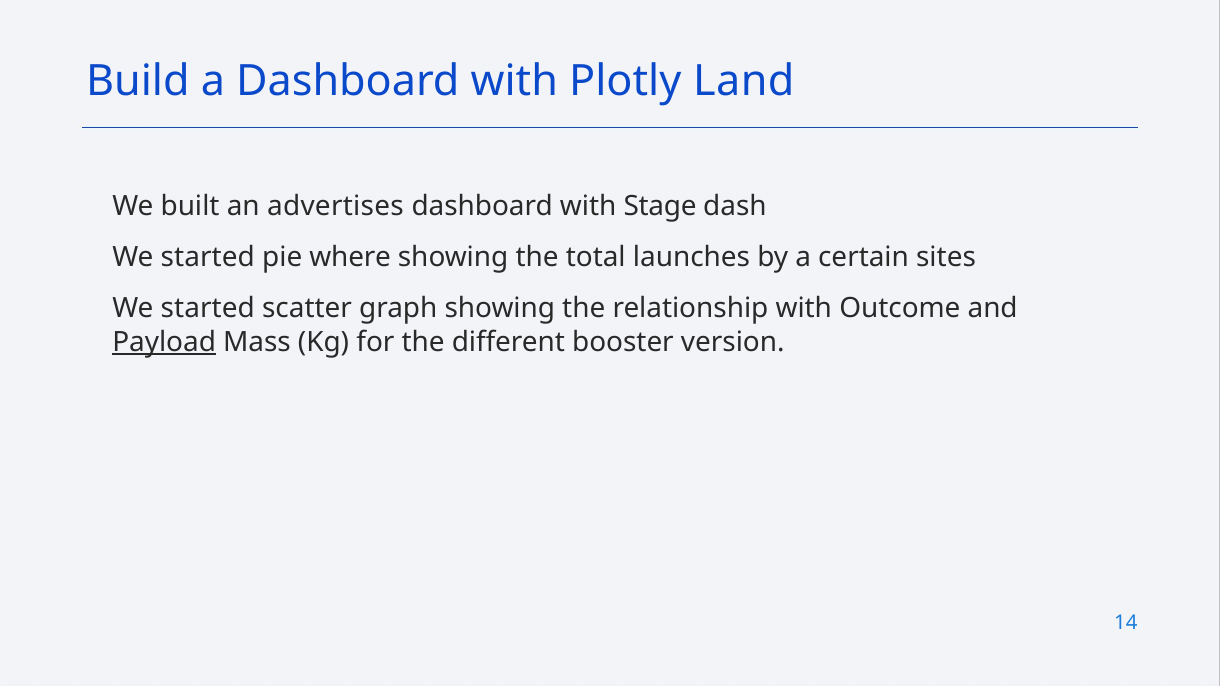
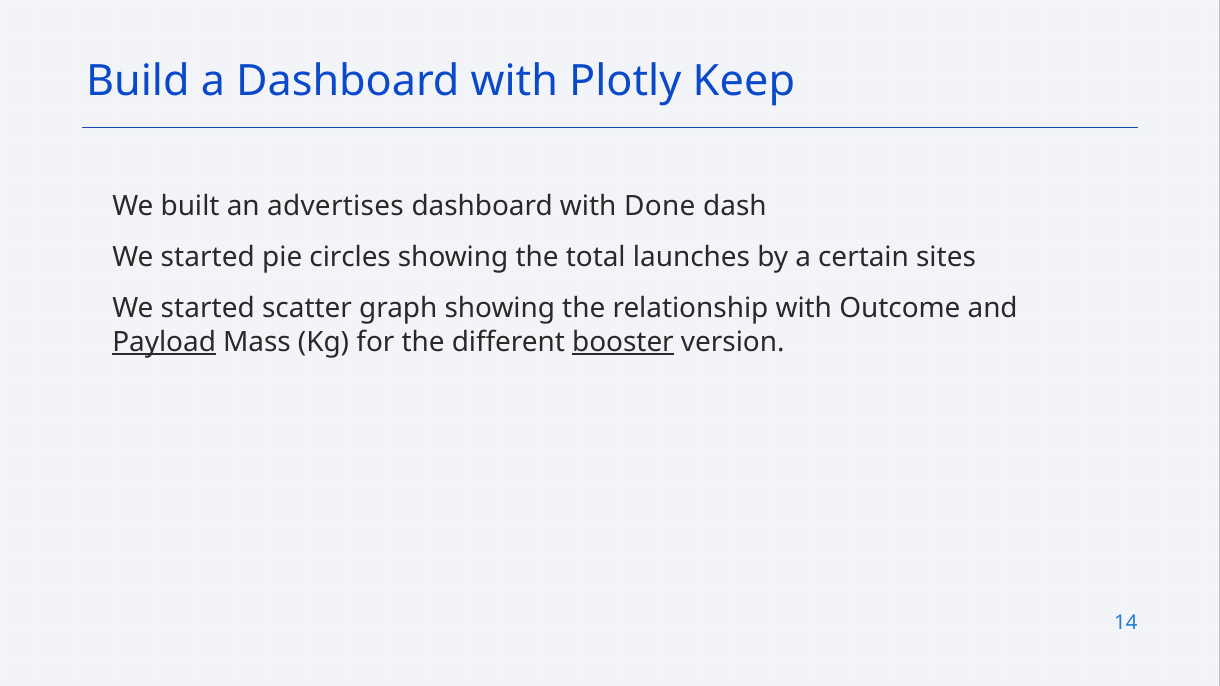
Land: Land -> Keep (744, 81)
Stage: Stage -> Done (660, 206)
where: where -> circles (350, 257)
booster underline: none -> present (623, 342)
